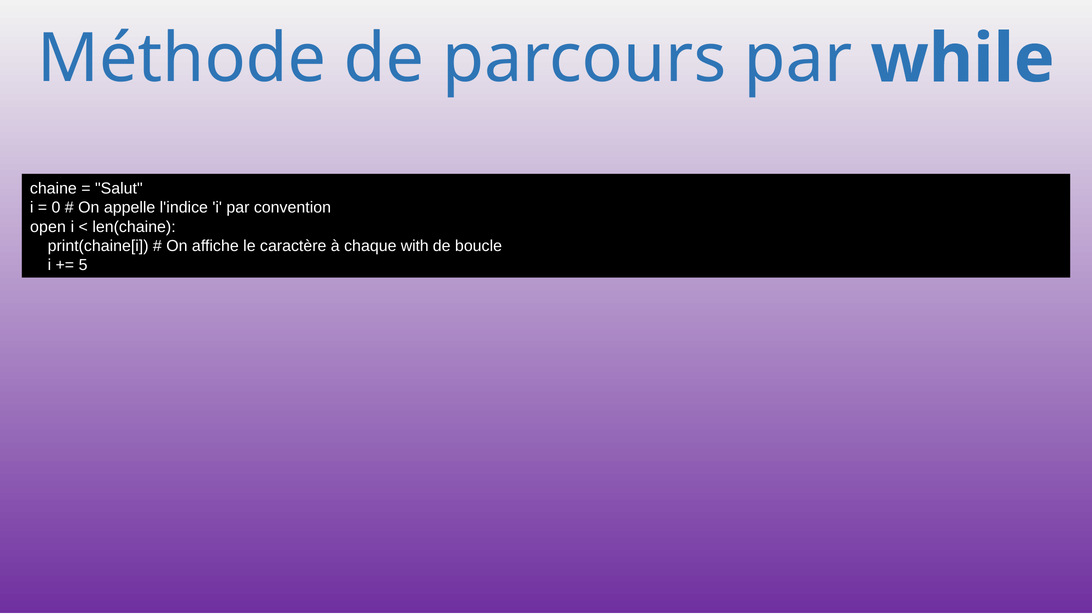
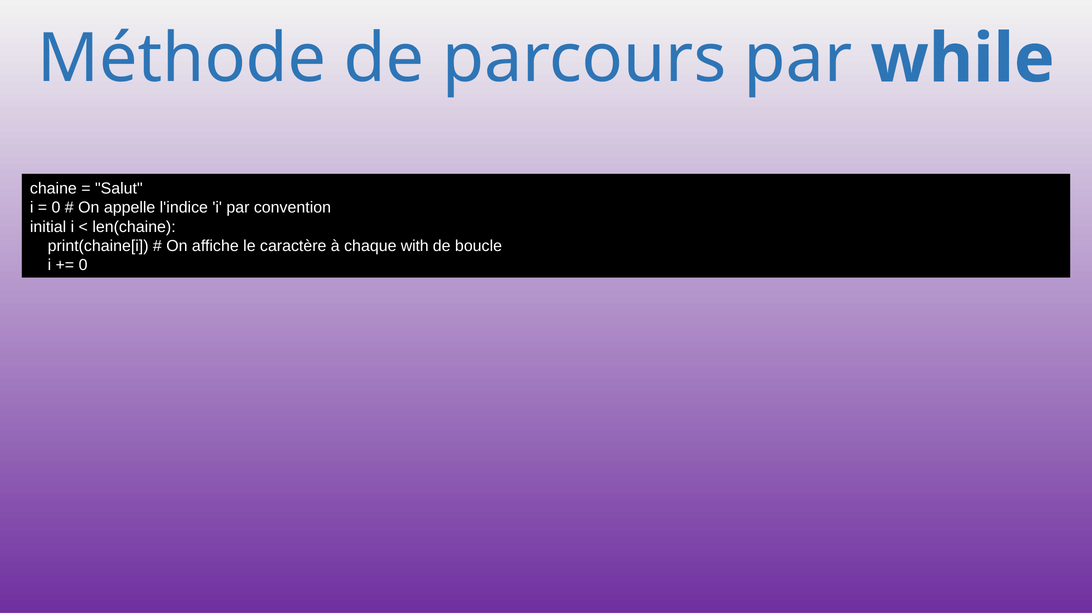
open: open -> initial (48, 227)
5: 5 -> 0 (83, 265)
